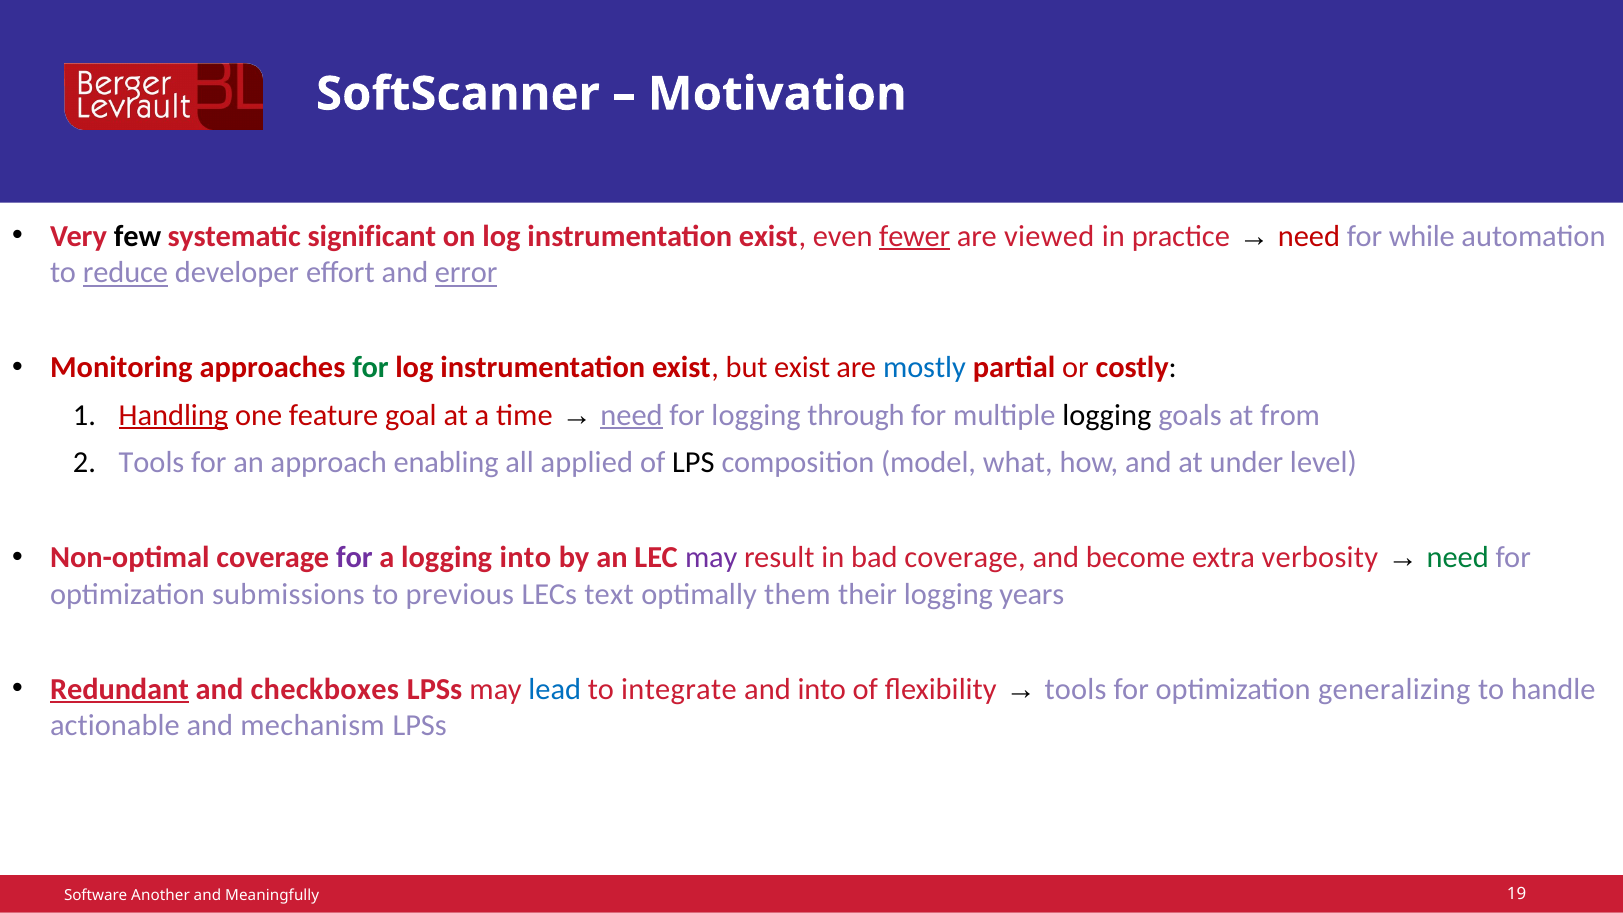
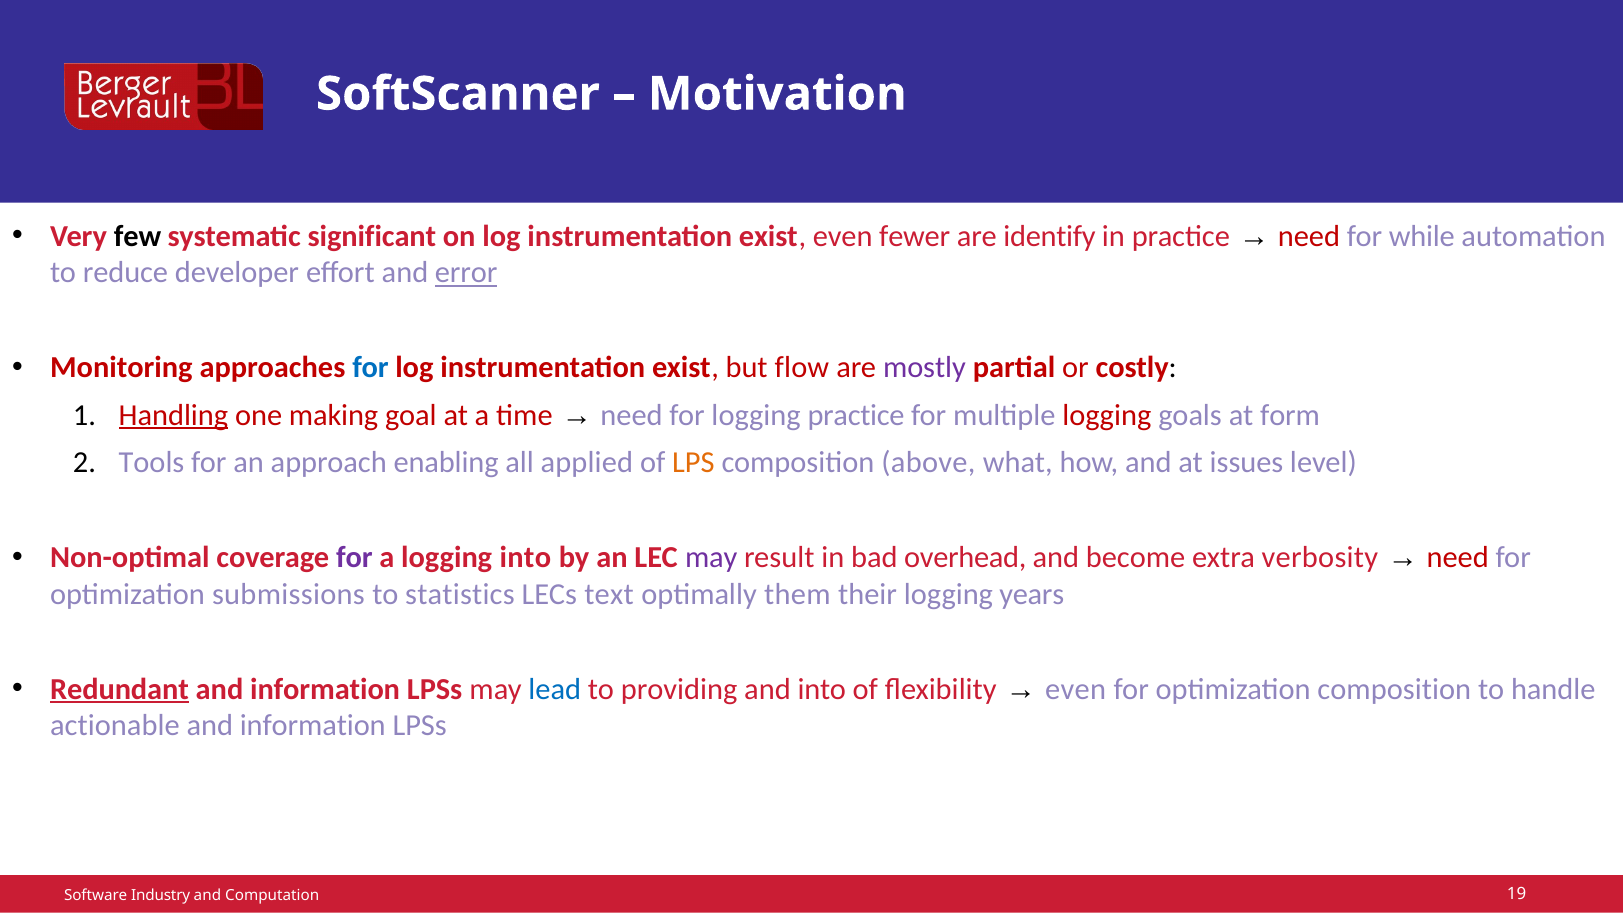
fewer underline: present -> none (915, 236)
viewed: viewed -> identify (1050, 236)
reduce underline: present -> none (125, 273)
for colour: green -> blue (370, 368)
but exist: exist -> flow (802, 368)
mostly colour: blue -> purple (924, 368)
feature: feature -> making (334, 415)
need underline: present -> none (632, 415)
logging through: through -> practice (856, 415)
logging colour: black -> red (1107, 415)
from: from -> form (1290, 415)
LPS colour: black -> orange (693, 463)
model: model -> above (928, 463)
under: under -> issues (1247, 463)
bad coverage: coverage -> overhead (965, 558)
need colour: green -> red (1458, 558)
previous: previous -> statistics (460, 594)
checkboxes: checkboxes -> information (325, 689)
integrate: integrate -> providing (679, 689)
tools: tools -> even (1076, 689)
optimization generalizing: generalizing -> composition (1394, 689)
mechanism: mechanism -> information (313, 726)
Another: Another -> Industry (161, 895)
Meaningfully: Meaningfully -> Computation (272, 895)
